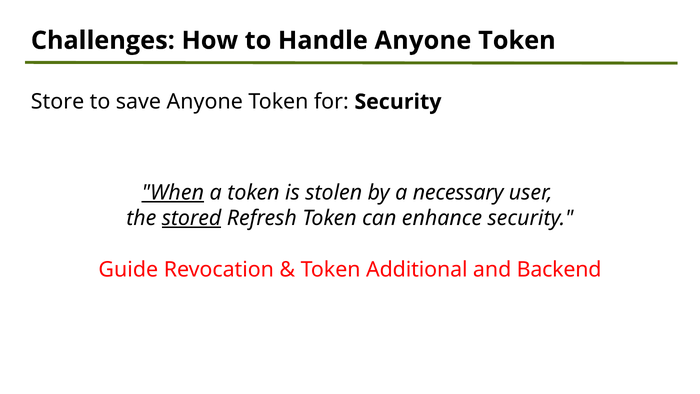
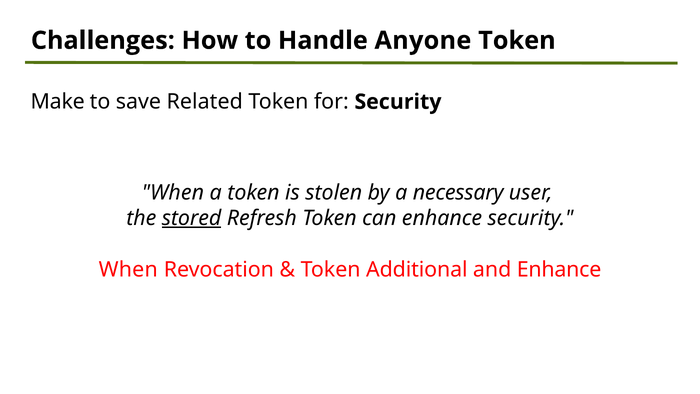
Store: Store -> Make (58, 102)
save Anyone: Anyone -> Related (205, 102)
When underline: present -> none (173, 192)
Guide: Guide -> When (128, 269)
and Backend: Backend -> Enhance (559, 269)
